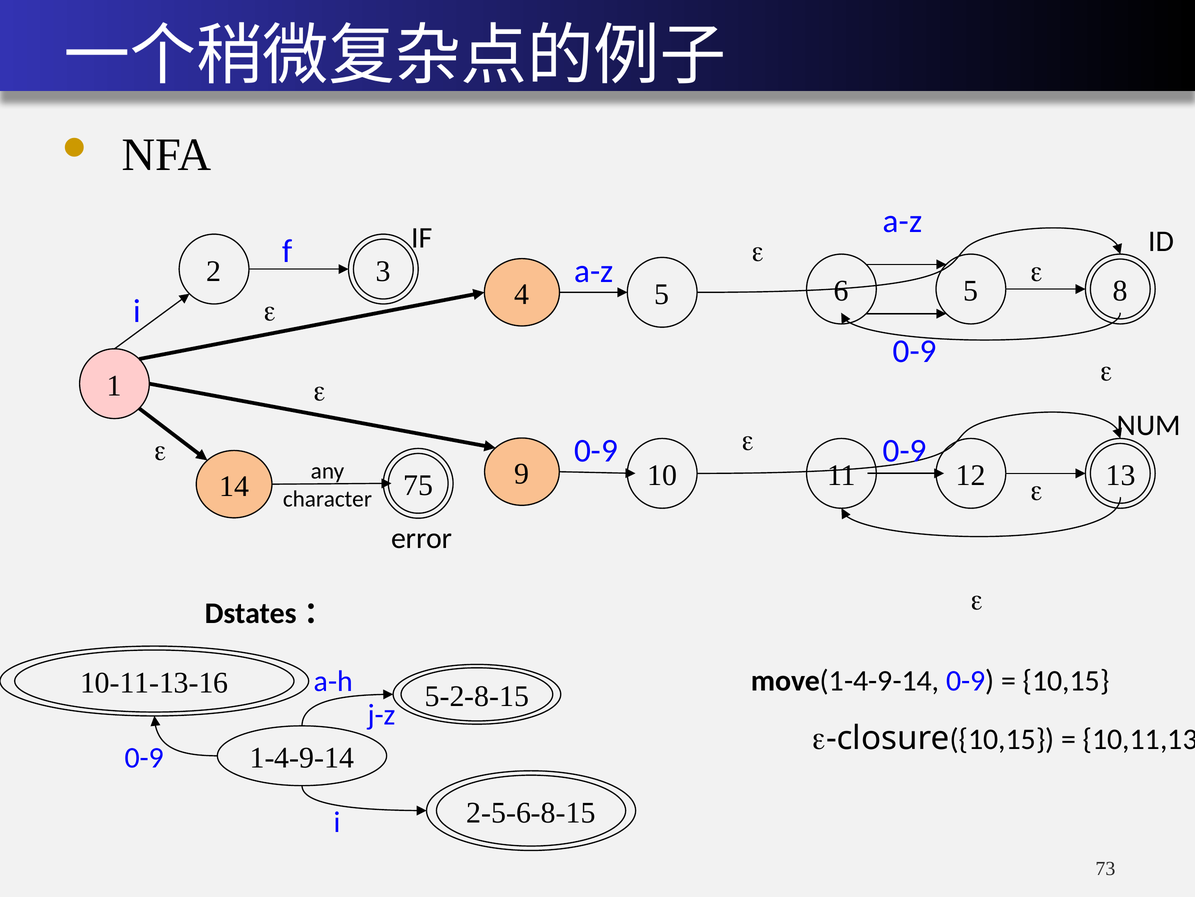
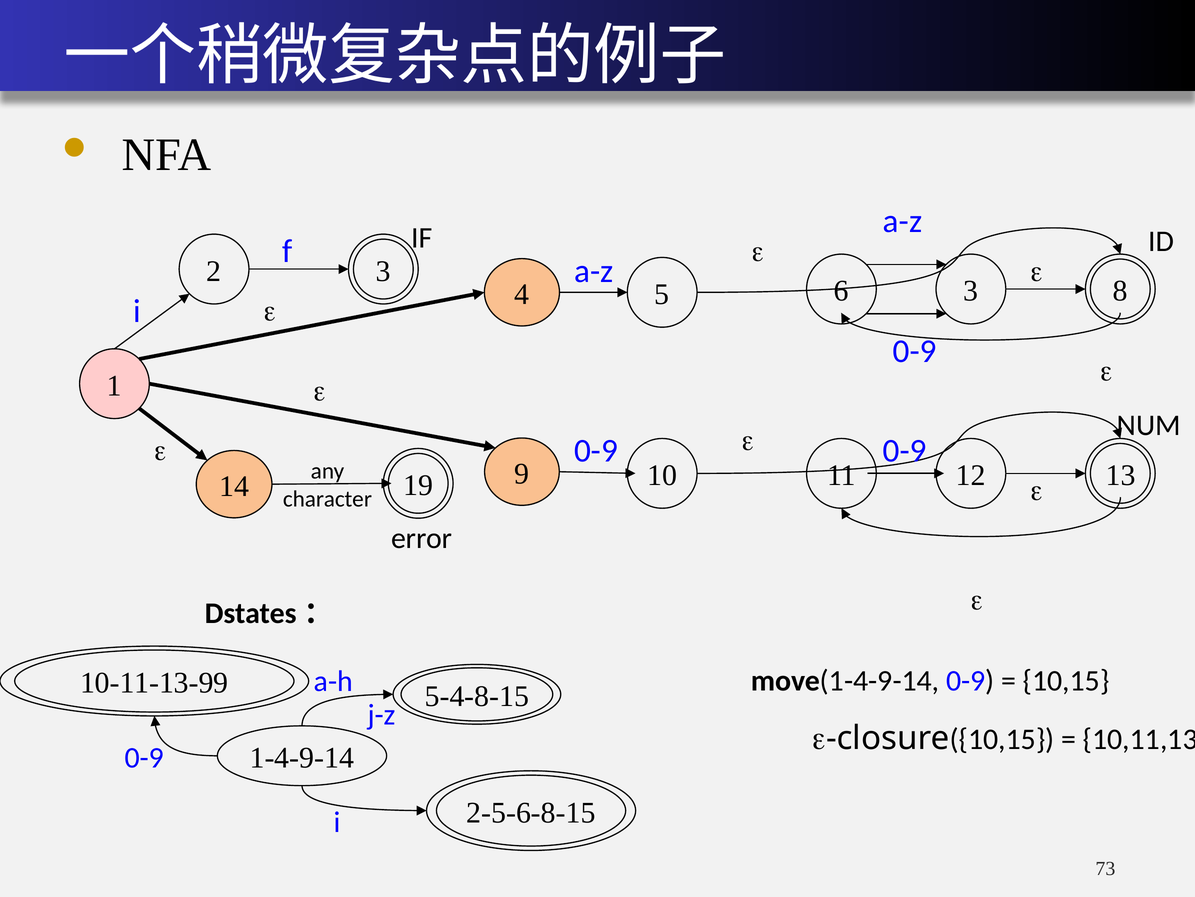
6 5: 5 -> 3 (971, 291)
75: 75 -> 19 (418, 485)
5-2-8-15: 5-2-8-15 -> 5-4-8-15 (477, 696)
10-11-13-16: 10-11-13-16 -> 10-11-13-99 (154, 683)
